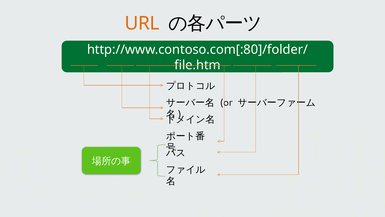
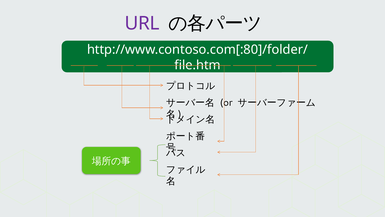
URL colour: orange -> purple (142, 23)
